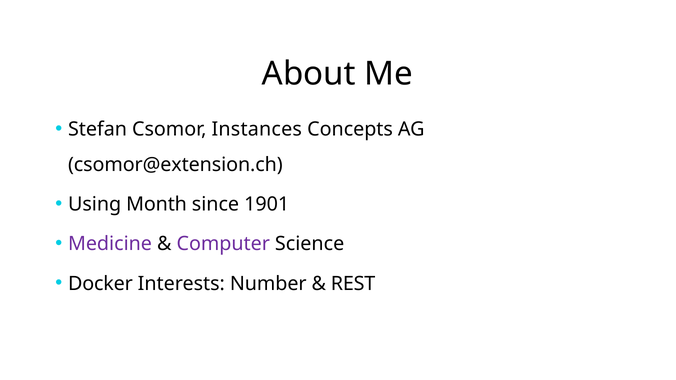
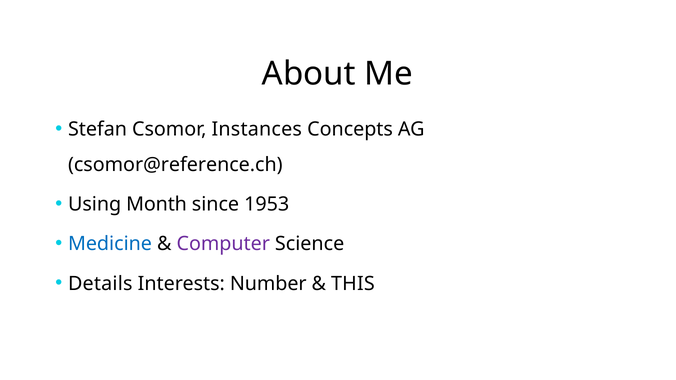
csomor@extension.ch: csomor@extension.ch -> csomor@reference.ch (175, 165)
1901: 1901 -> 1953 (267, 204)
Medicine colour: purple -> blue (110, 244)
Docker: Docker -> Details (100, 284)
REST: REST -> THIS (353, 284)
